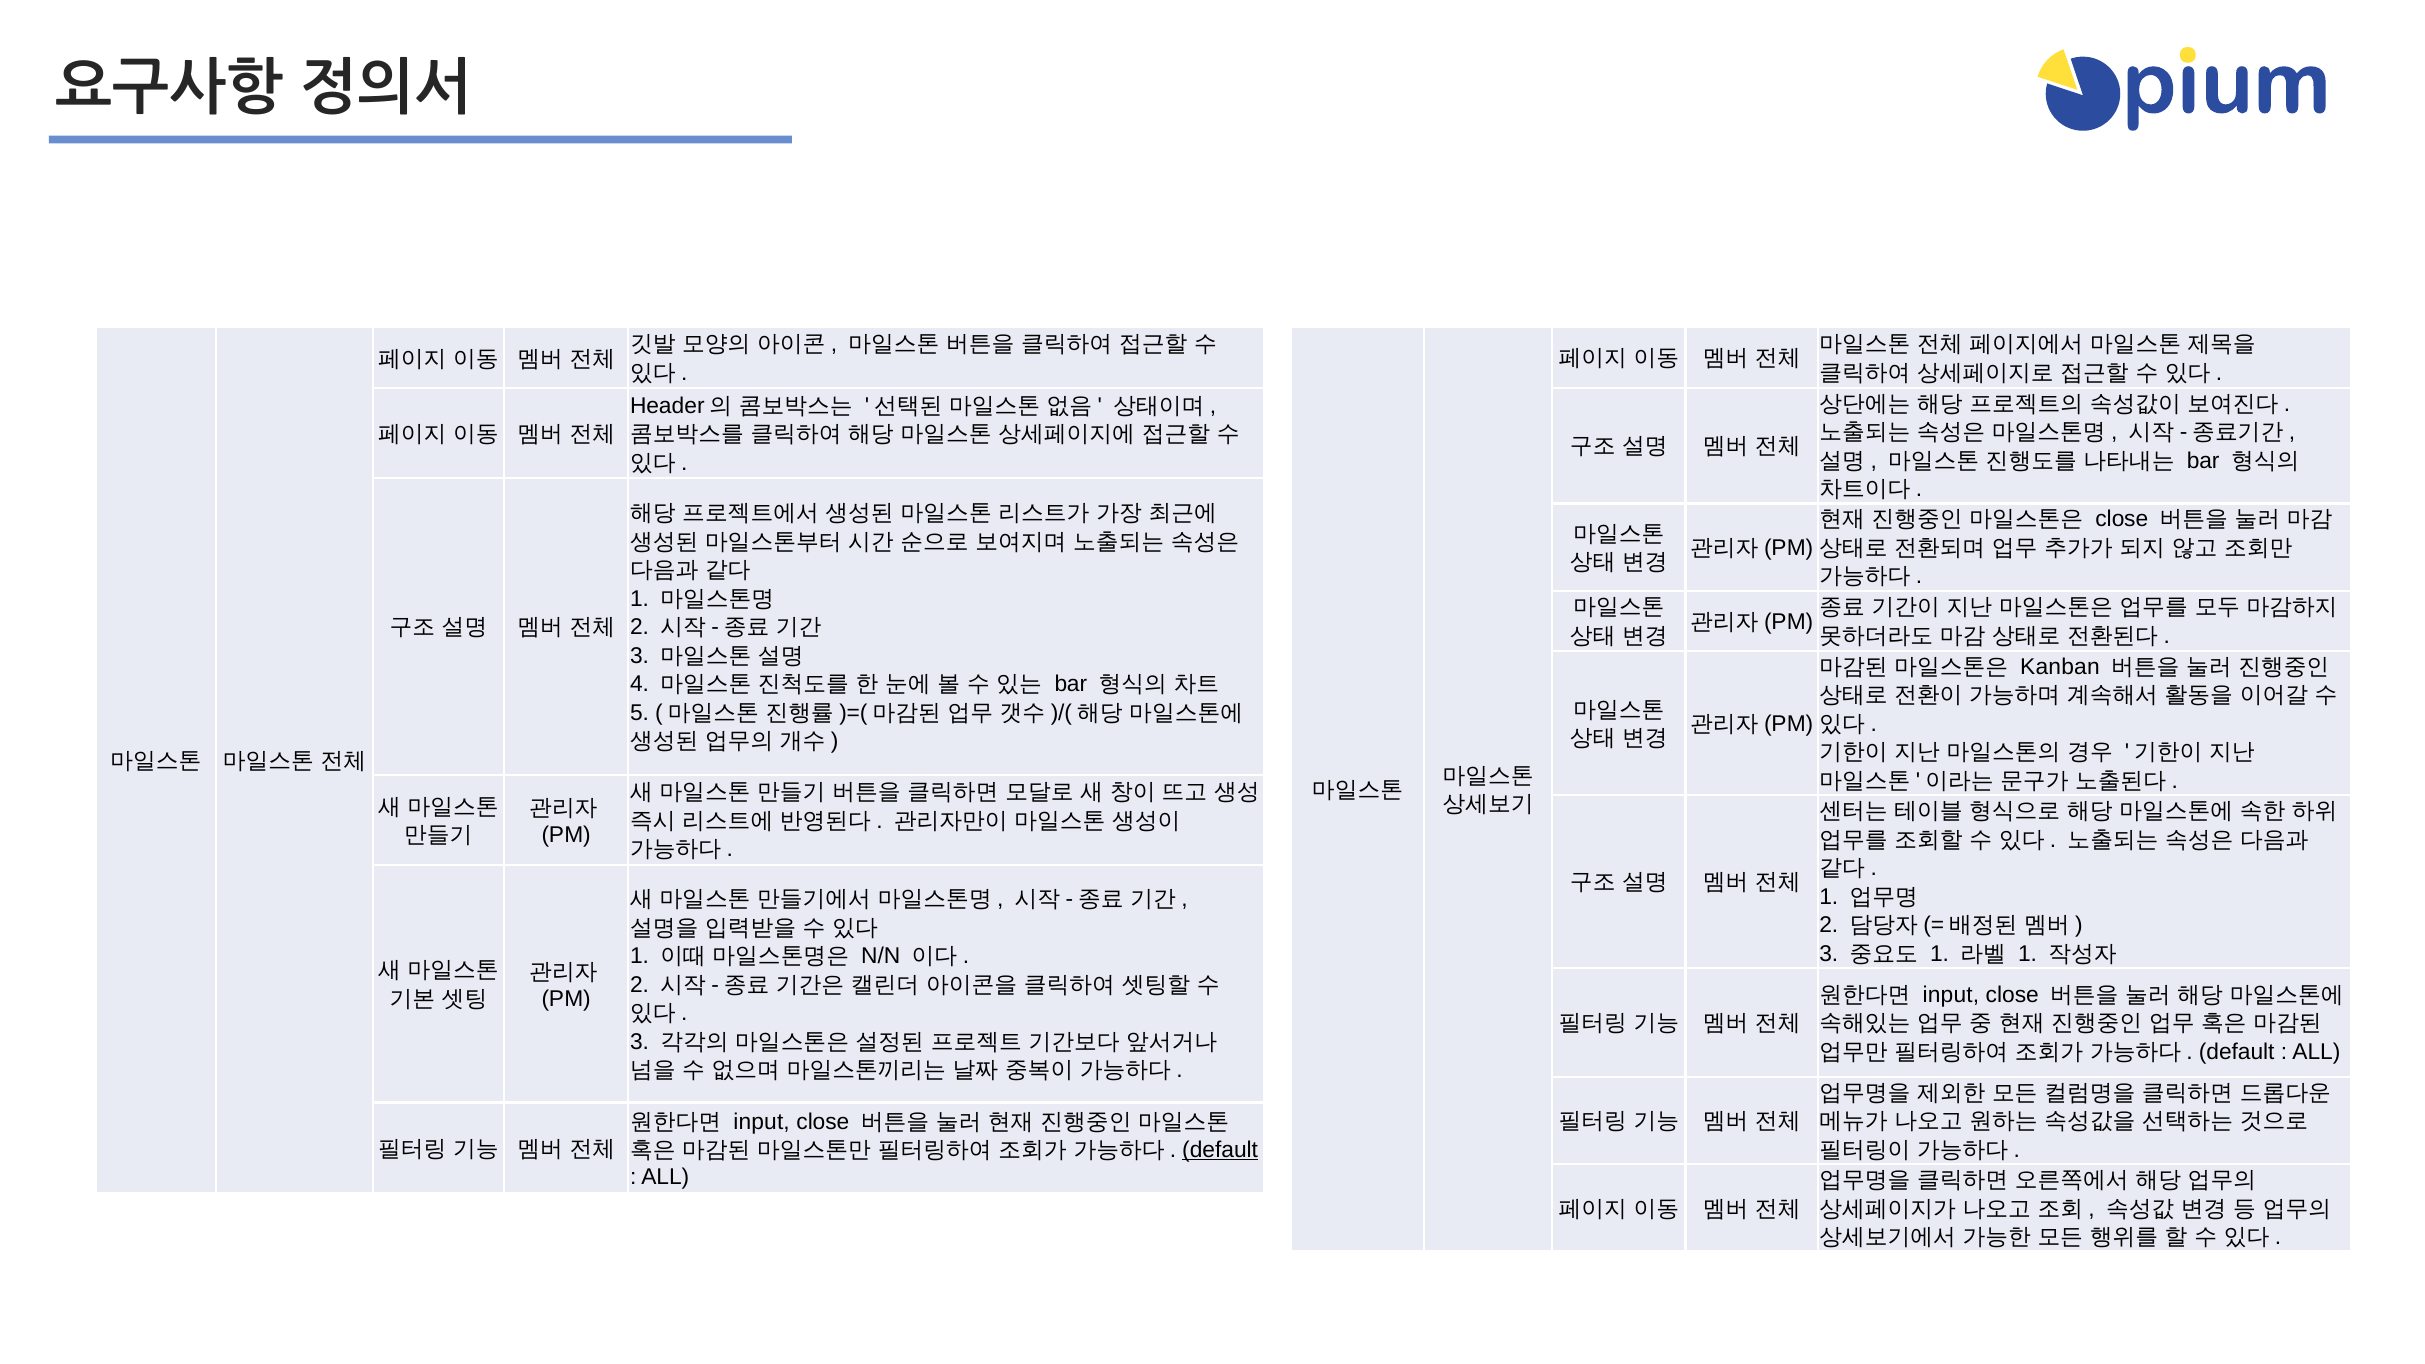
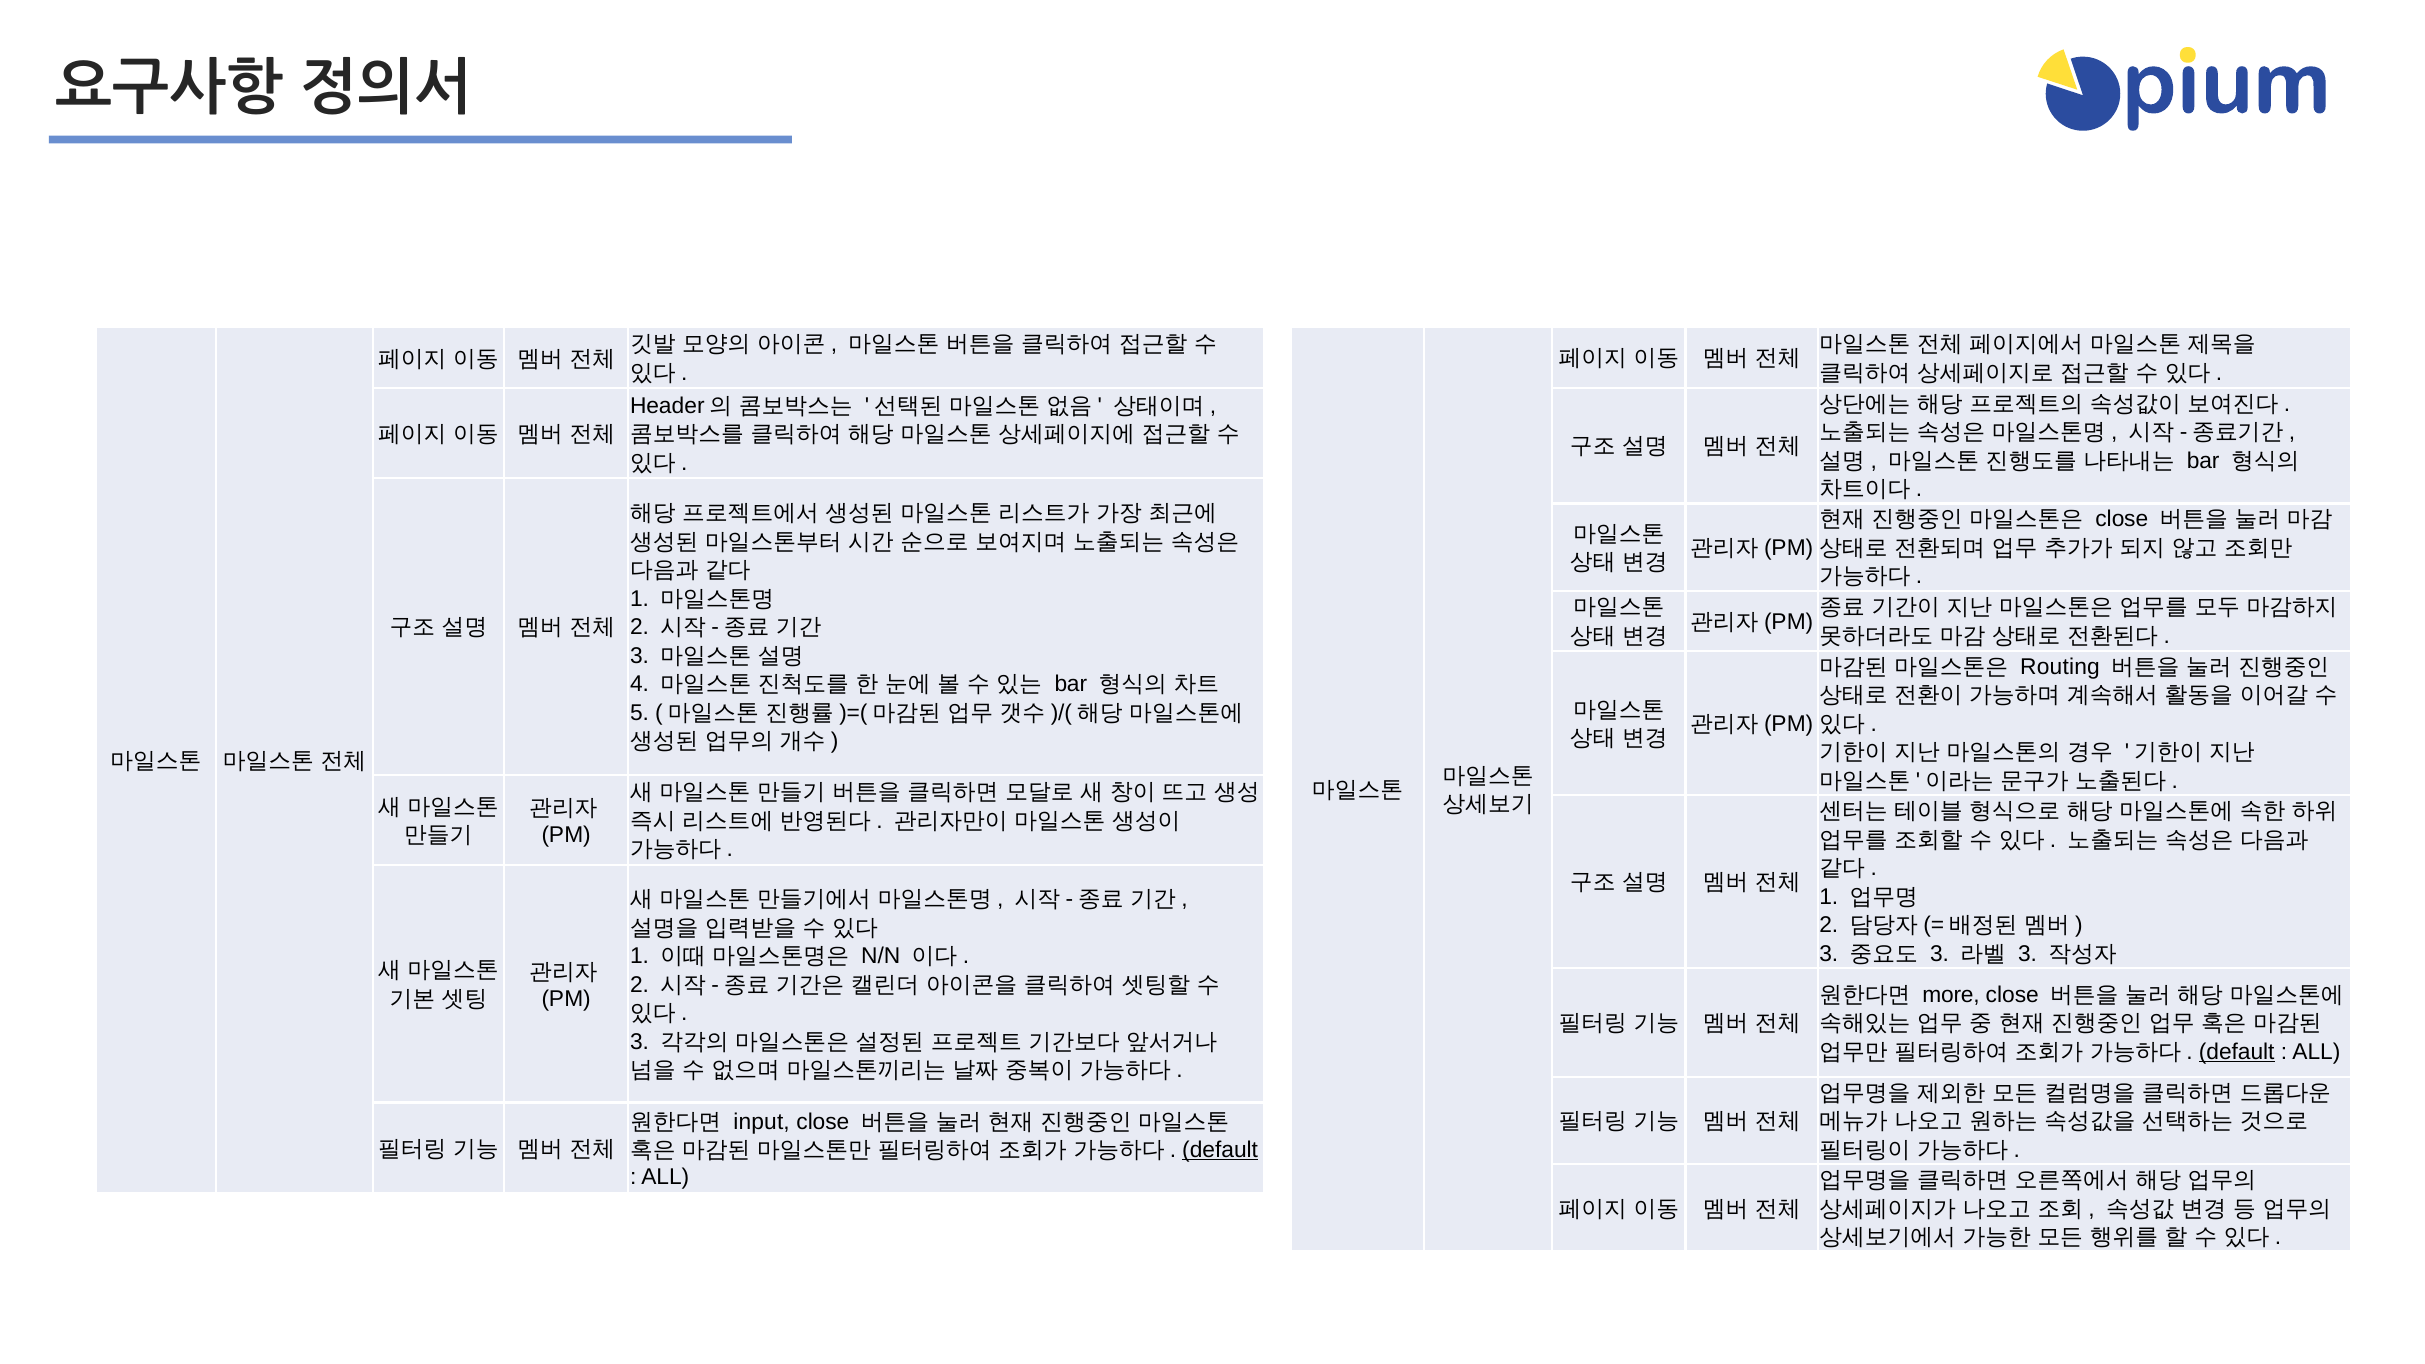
Kanban: Kanban -> Routing (2060, 667)
1: 1 -> 3 (1940, 954)
1: 1 -> 3 (2028, 954)
input: input -> more (1951, 995)
default underline: none -> present (2237, 1052)
